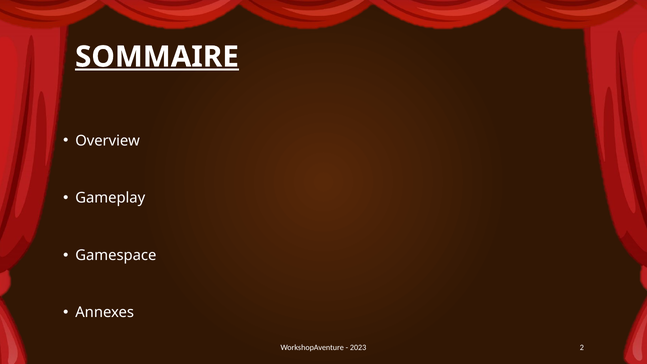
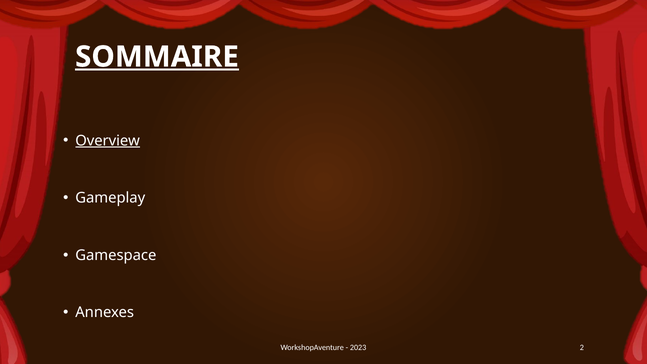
Overview underline: none -> present (108, 141)
